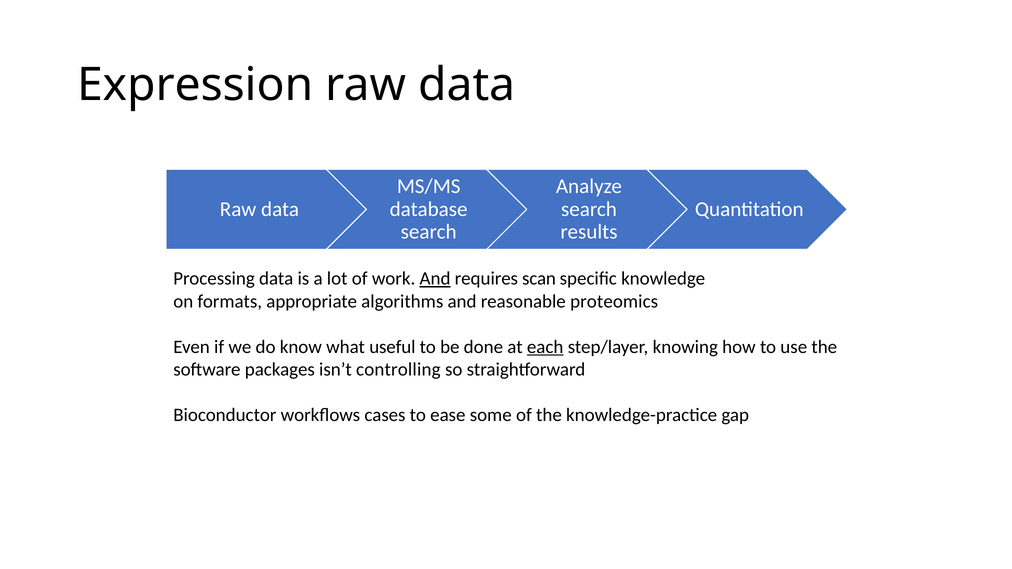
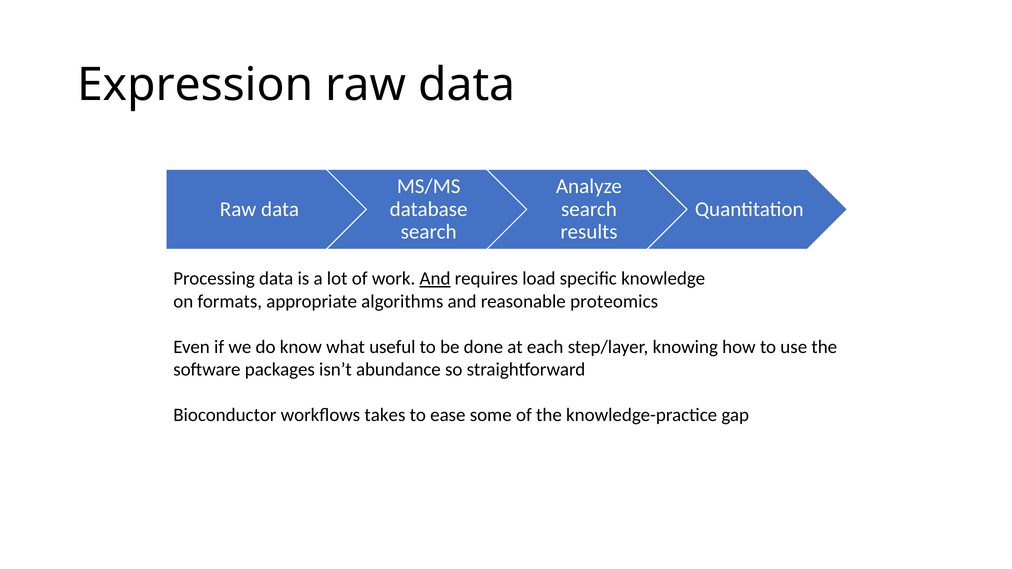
scan: scan -> load (539, 279)
each underline: present -> none (545, 347)
controlling: controlling -> abundance (398, 370)
cases: cases -> takes (385, 415)
